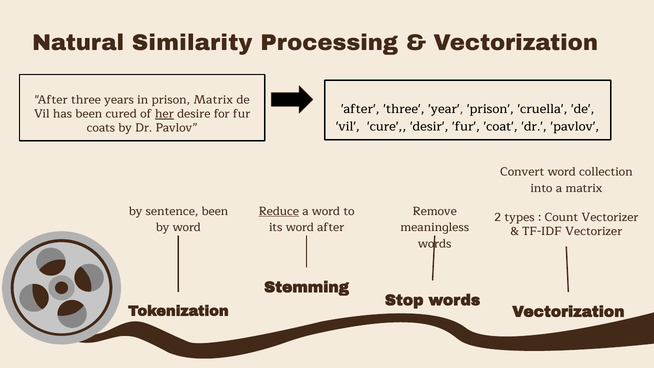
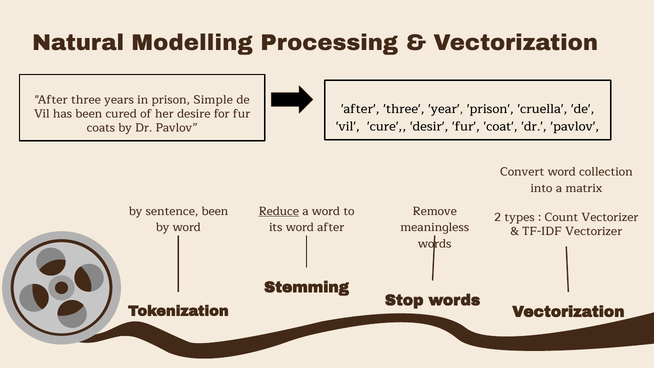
Similarity: Similarity -> Modelling (192, 43)
prison Matrix: Matrix -> Simple (213, 100)
her underline: present -> none (164, 114)
